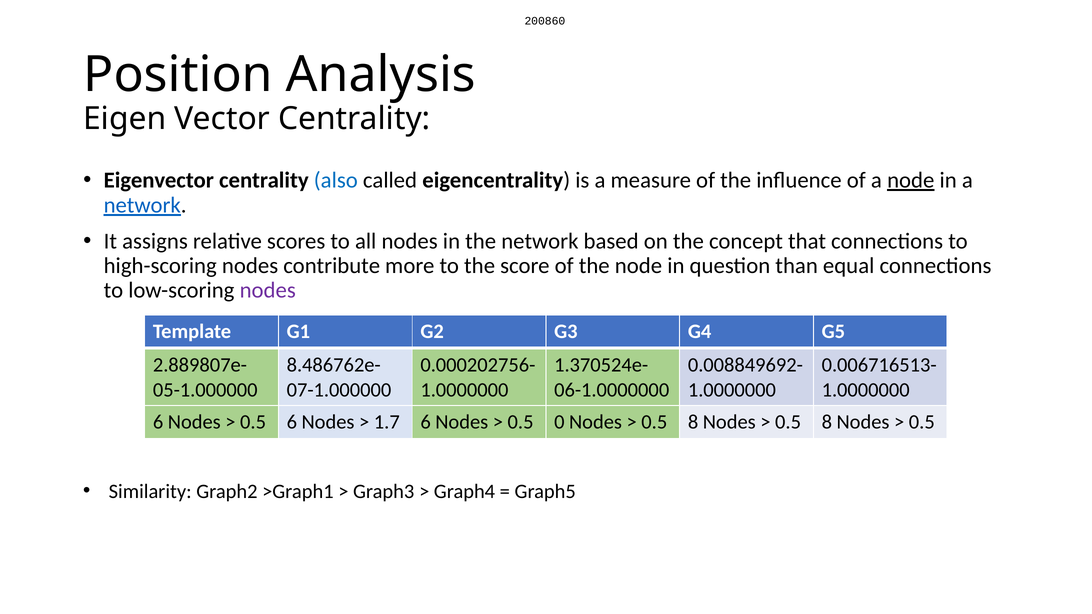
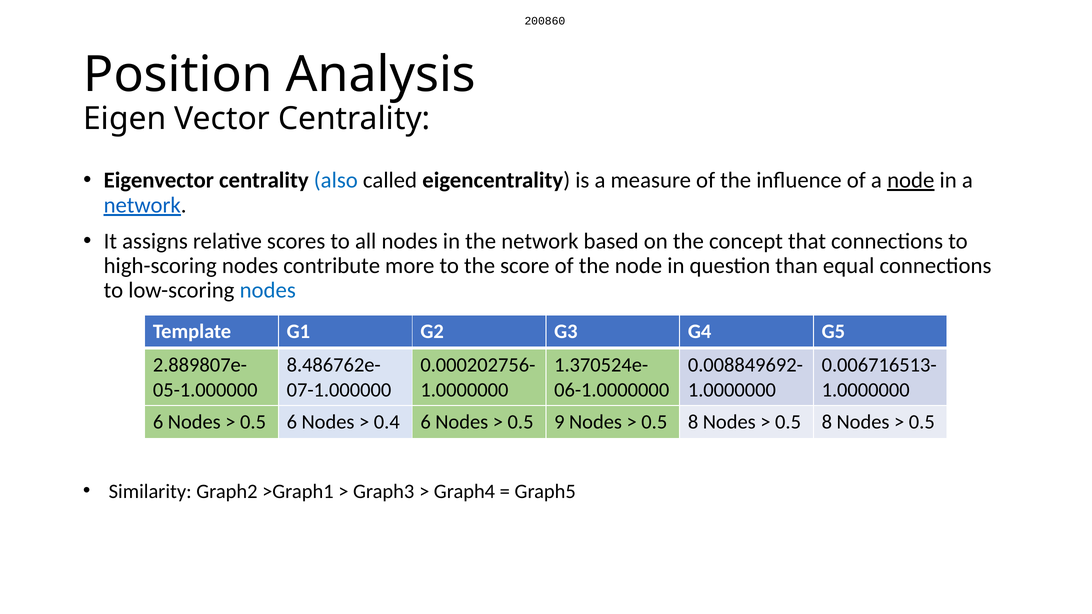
nodes colour: purple -> blue (268, 290)
1.7: 1.7 -> 0.4 (387, 422)
0: 0 -> 9 (559, 422)
